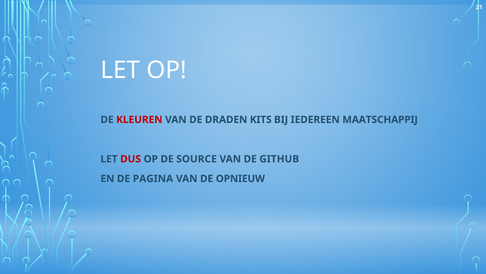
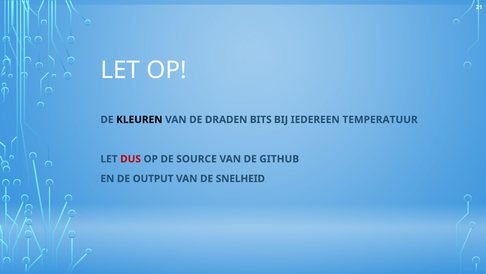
KLEUREN colour: red -> black (139, 119)
KITS: KITS -> BITS (261, 119)
MAATSCHAPPIJ: MAATSCHAPPIJ -> TEMPERATUUR (380, 119)
PAGINA: PAGINA -> OUTPUT (153, 178)
OPNIEUW: OPNIEUW -> SNELHEID (240, 178)
